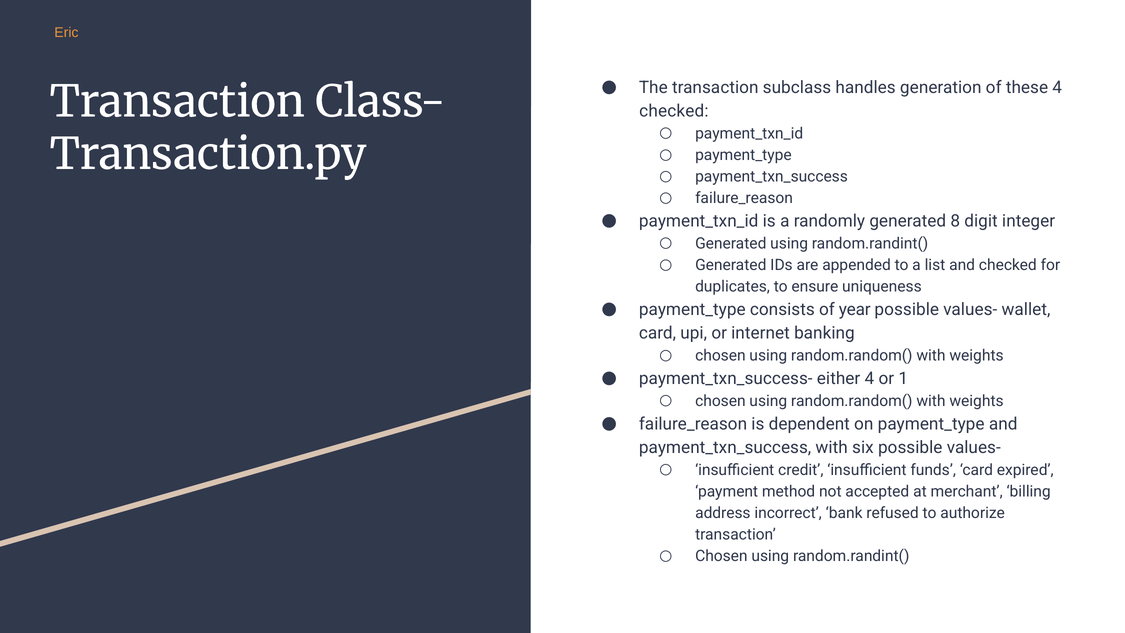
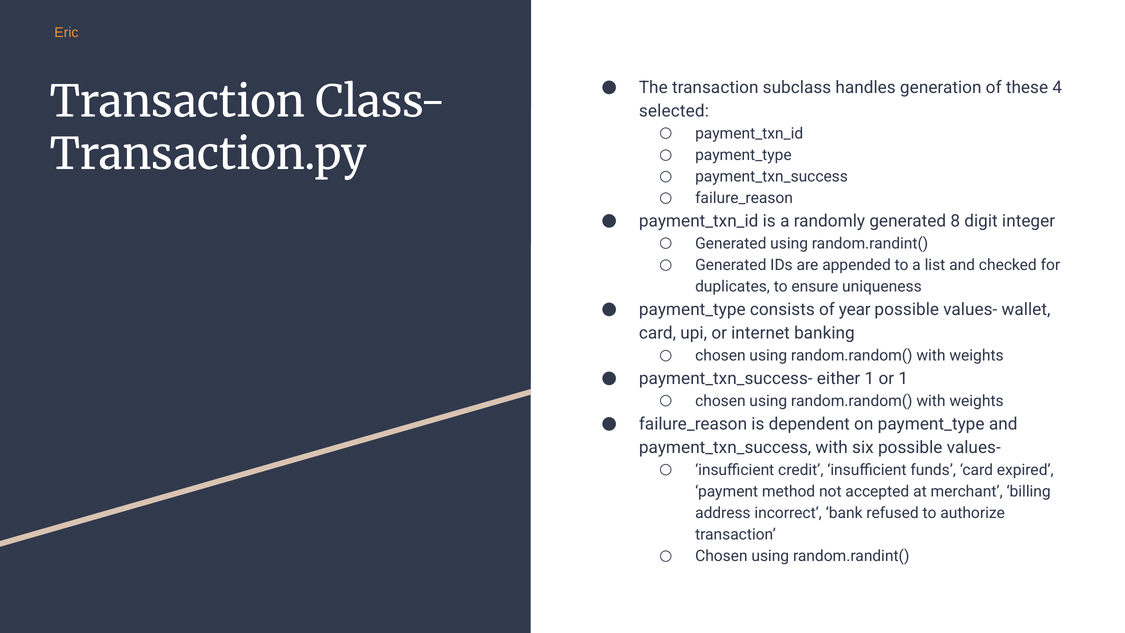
checked: checked -> selected (674, 111)
either 4: 4 -> 1 (869, 378)
